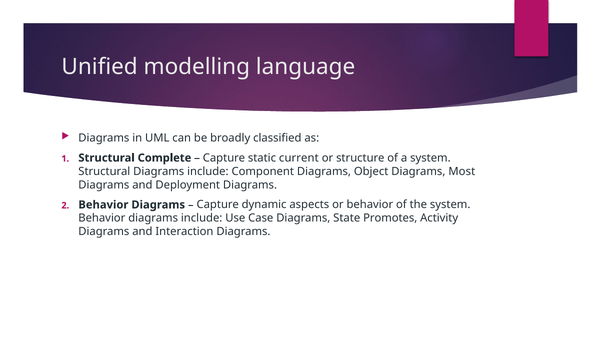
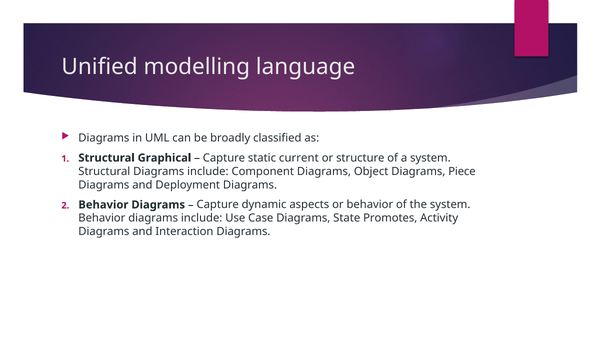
Complete: Complete -> Graphical (164, 158)
Most: Most -> Piece (462, 171)
